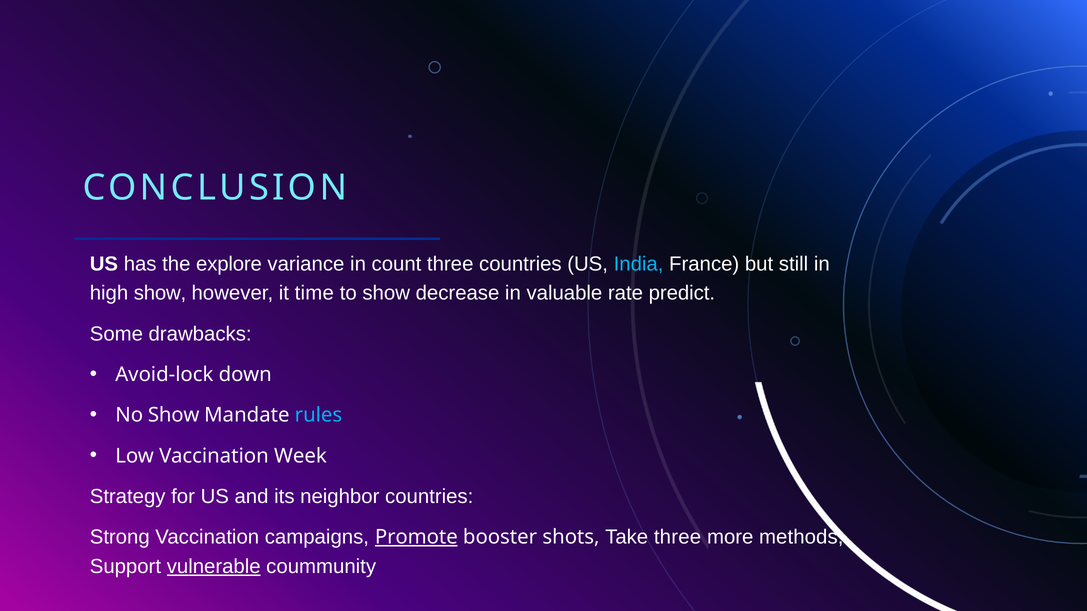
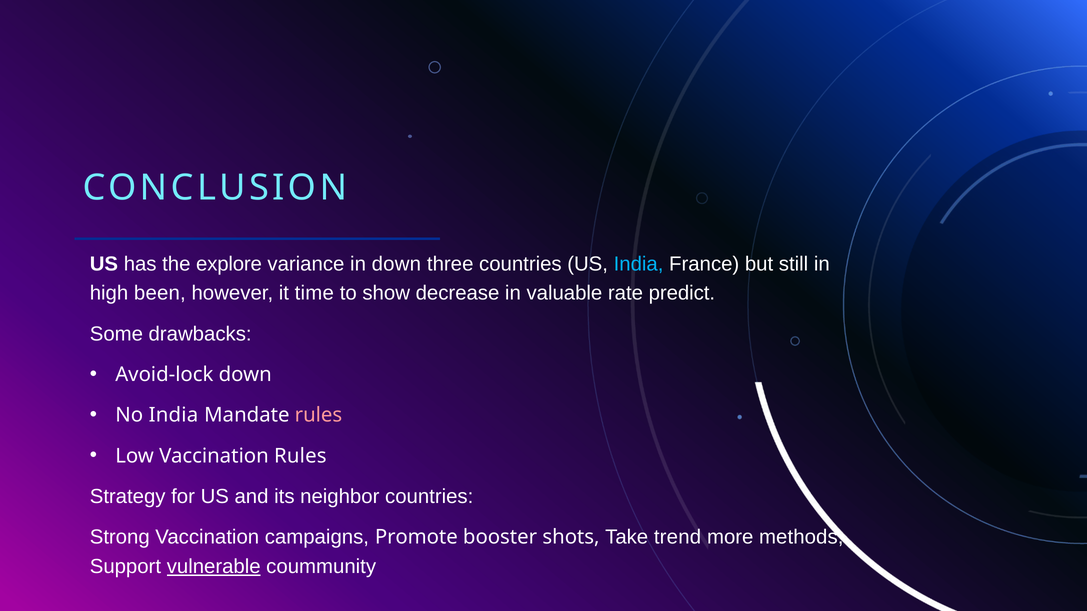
in count: count -> down (396, 264)
high show: show -> been (160, 293)
No Show: Show -> India (173, 415)
rules colour: light blue -> pink (318, 415)
Vaccination Week: Week -> Rules (300, 456)
Promote underline: present -> none (416, 537)
Take three: three -> trend (678, 537)
